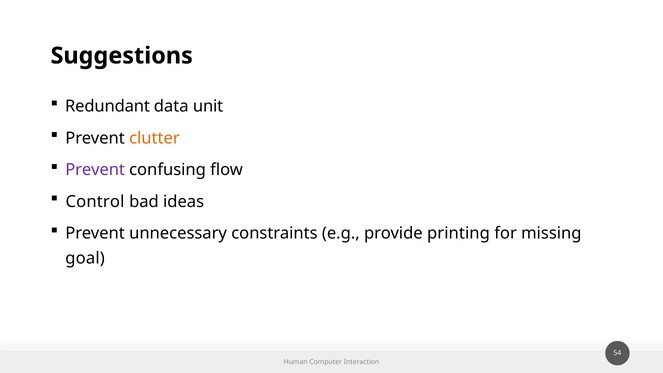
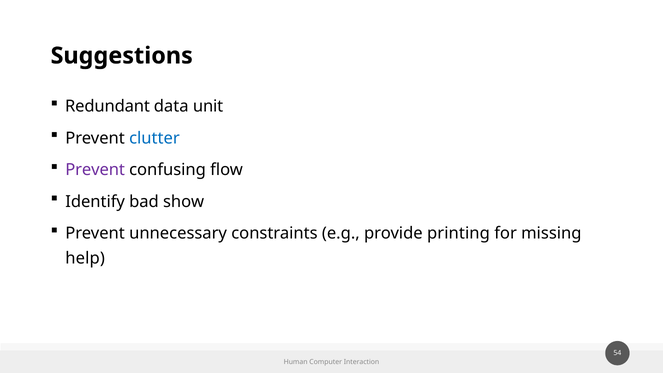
clutter colour: orange -> blue (154, 138)
Control: Control -> Identify (95, 202)
ideas: ideas -> show (184, 202)
goal: goal -> help (85, 258)
